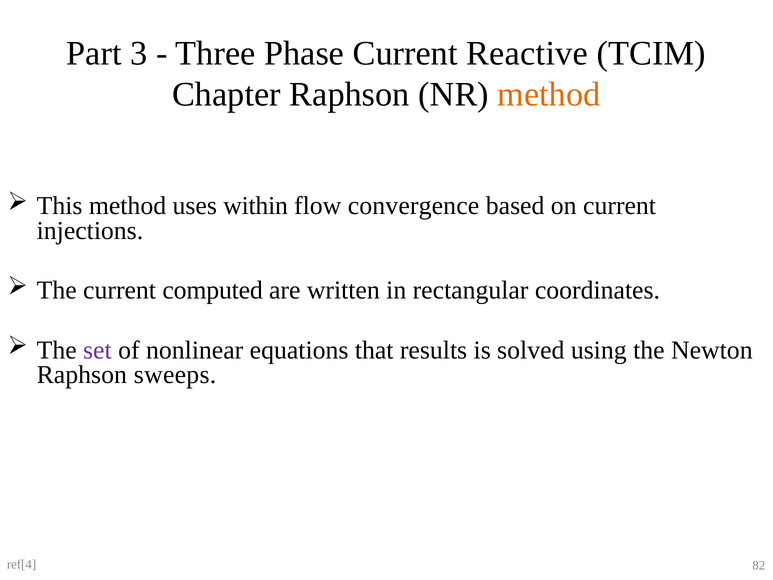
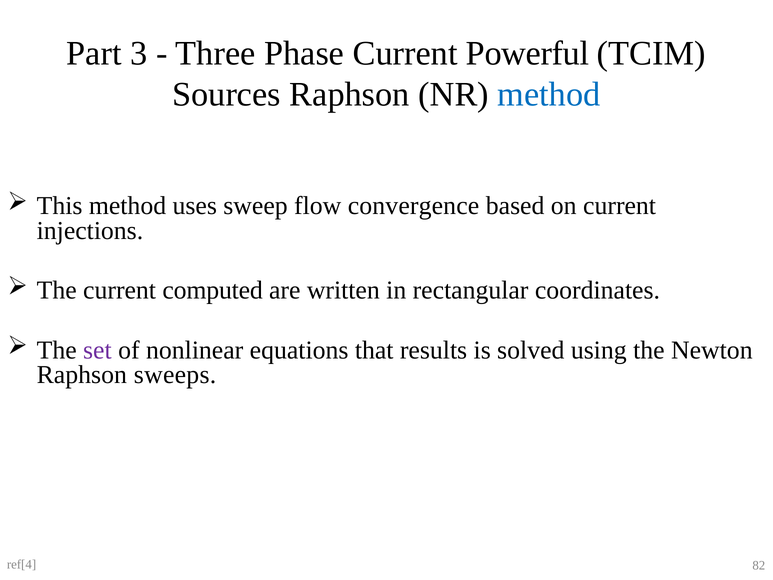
Reactive: Reactive -> Powerful (528, 53)
Chapter: Chapter -> Sources (226, 95)
method colour: orange -> blue (549, 95)
within: within -> sweep (255, 206)
